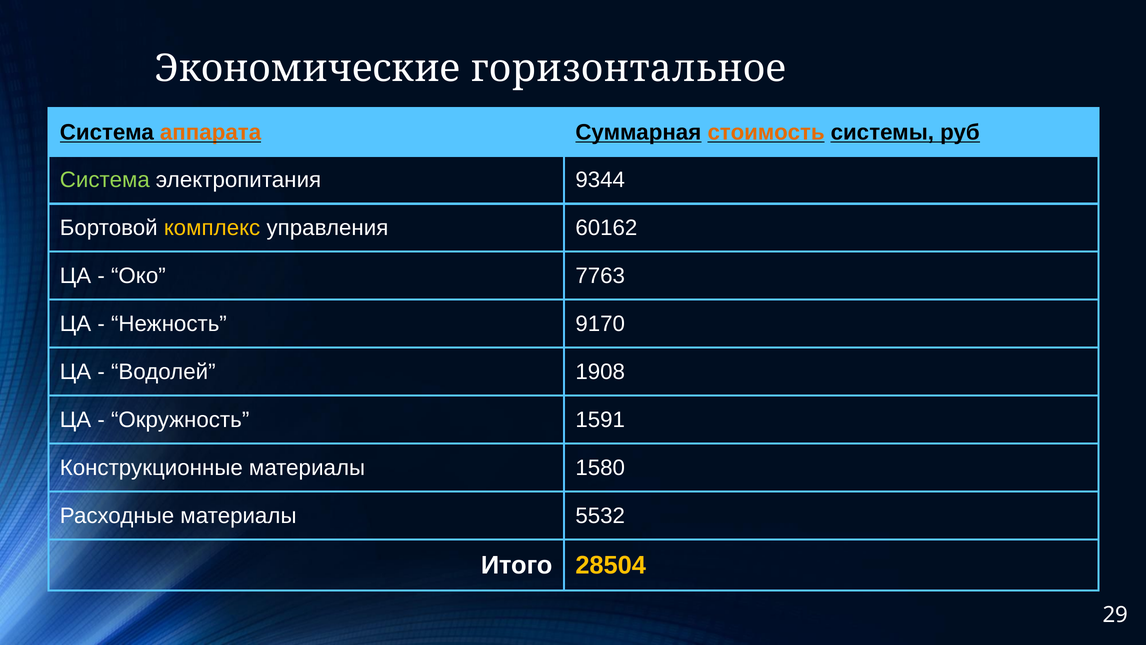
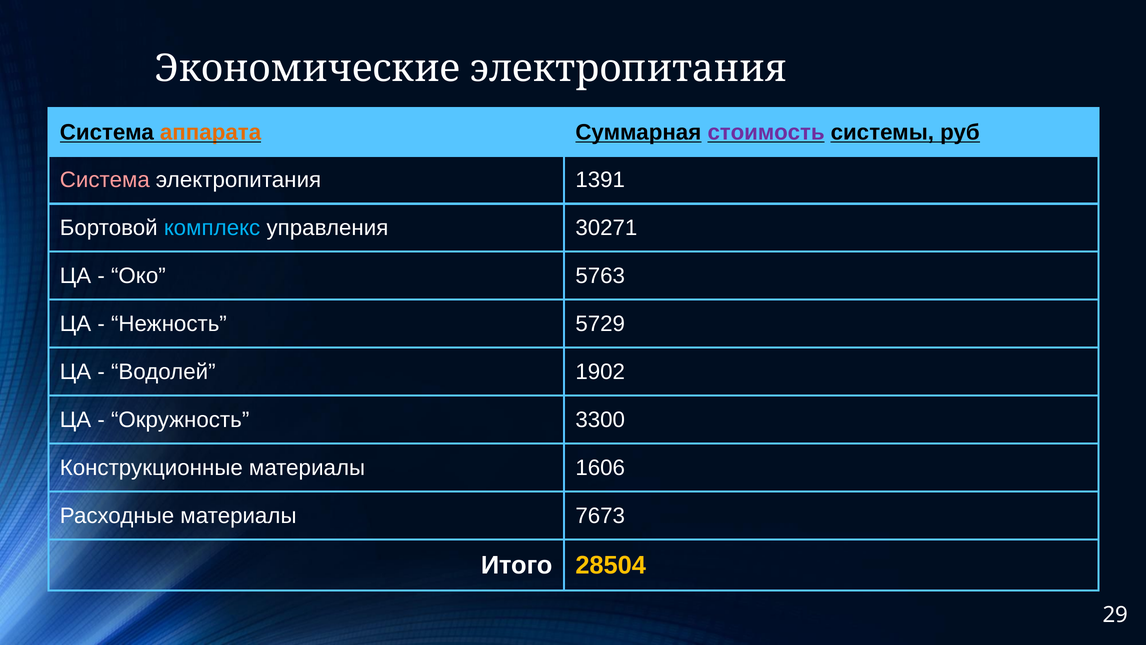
Экономические горизонтальное: горизонтальное -> электропитания (629, 68)
стоимость colour: orange -> purple (766, 132)
Система colour: light green -> pink (105, 180)
9344: 9344 -> 1391 (600, 180)
комплекс colour: yellow -> light blue (212, 228)
60162: 60162 -> 30271 (606, 228)
7763: 7763 -> 5763 (600, 276)
9170: 9170 -> 5729 (600, 324)
1908: 1908 -> 1902 (600, 372)
1591: 1591 -> 3300 (600, 420)
1580: 1580 -> 1606 (600, 468)
5532: 5532 -> 7673 (600, 515)
